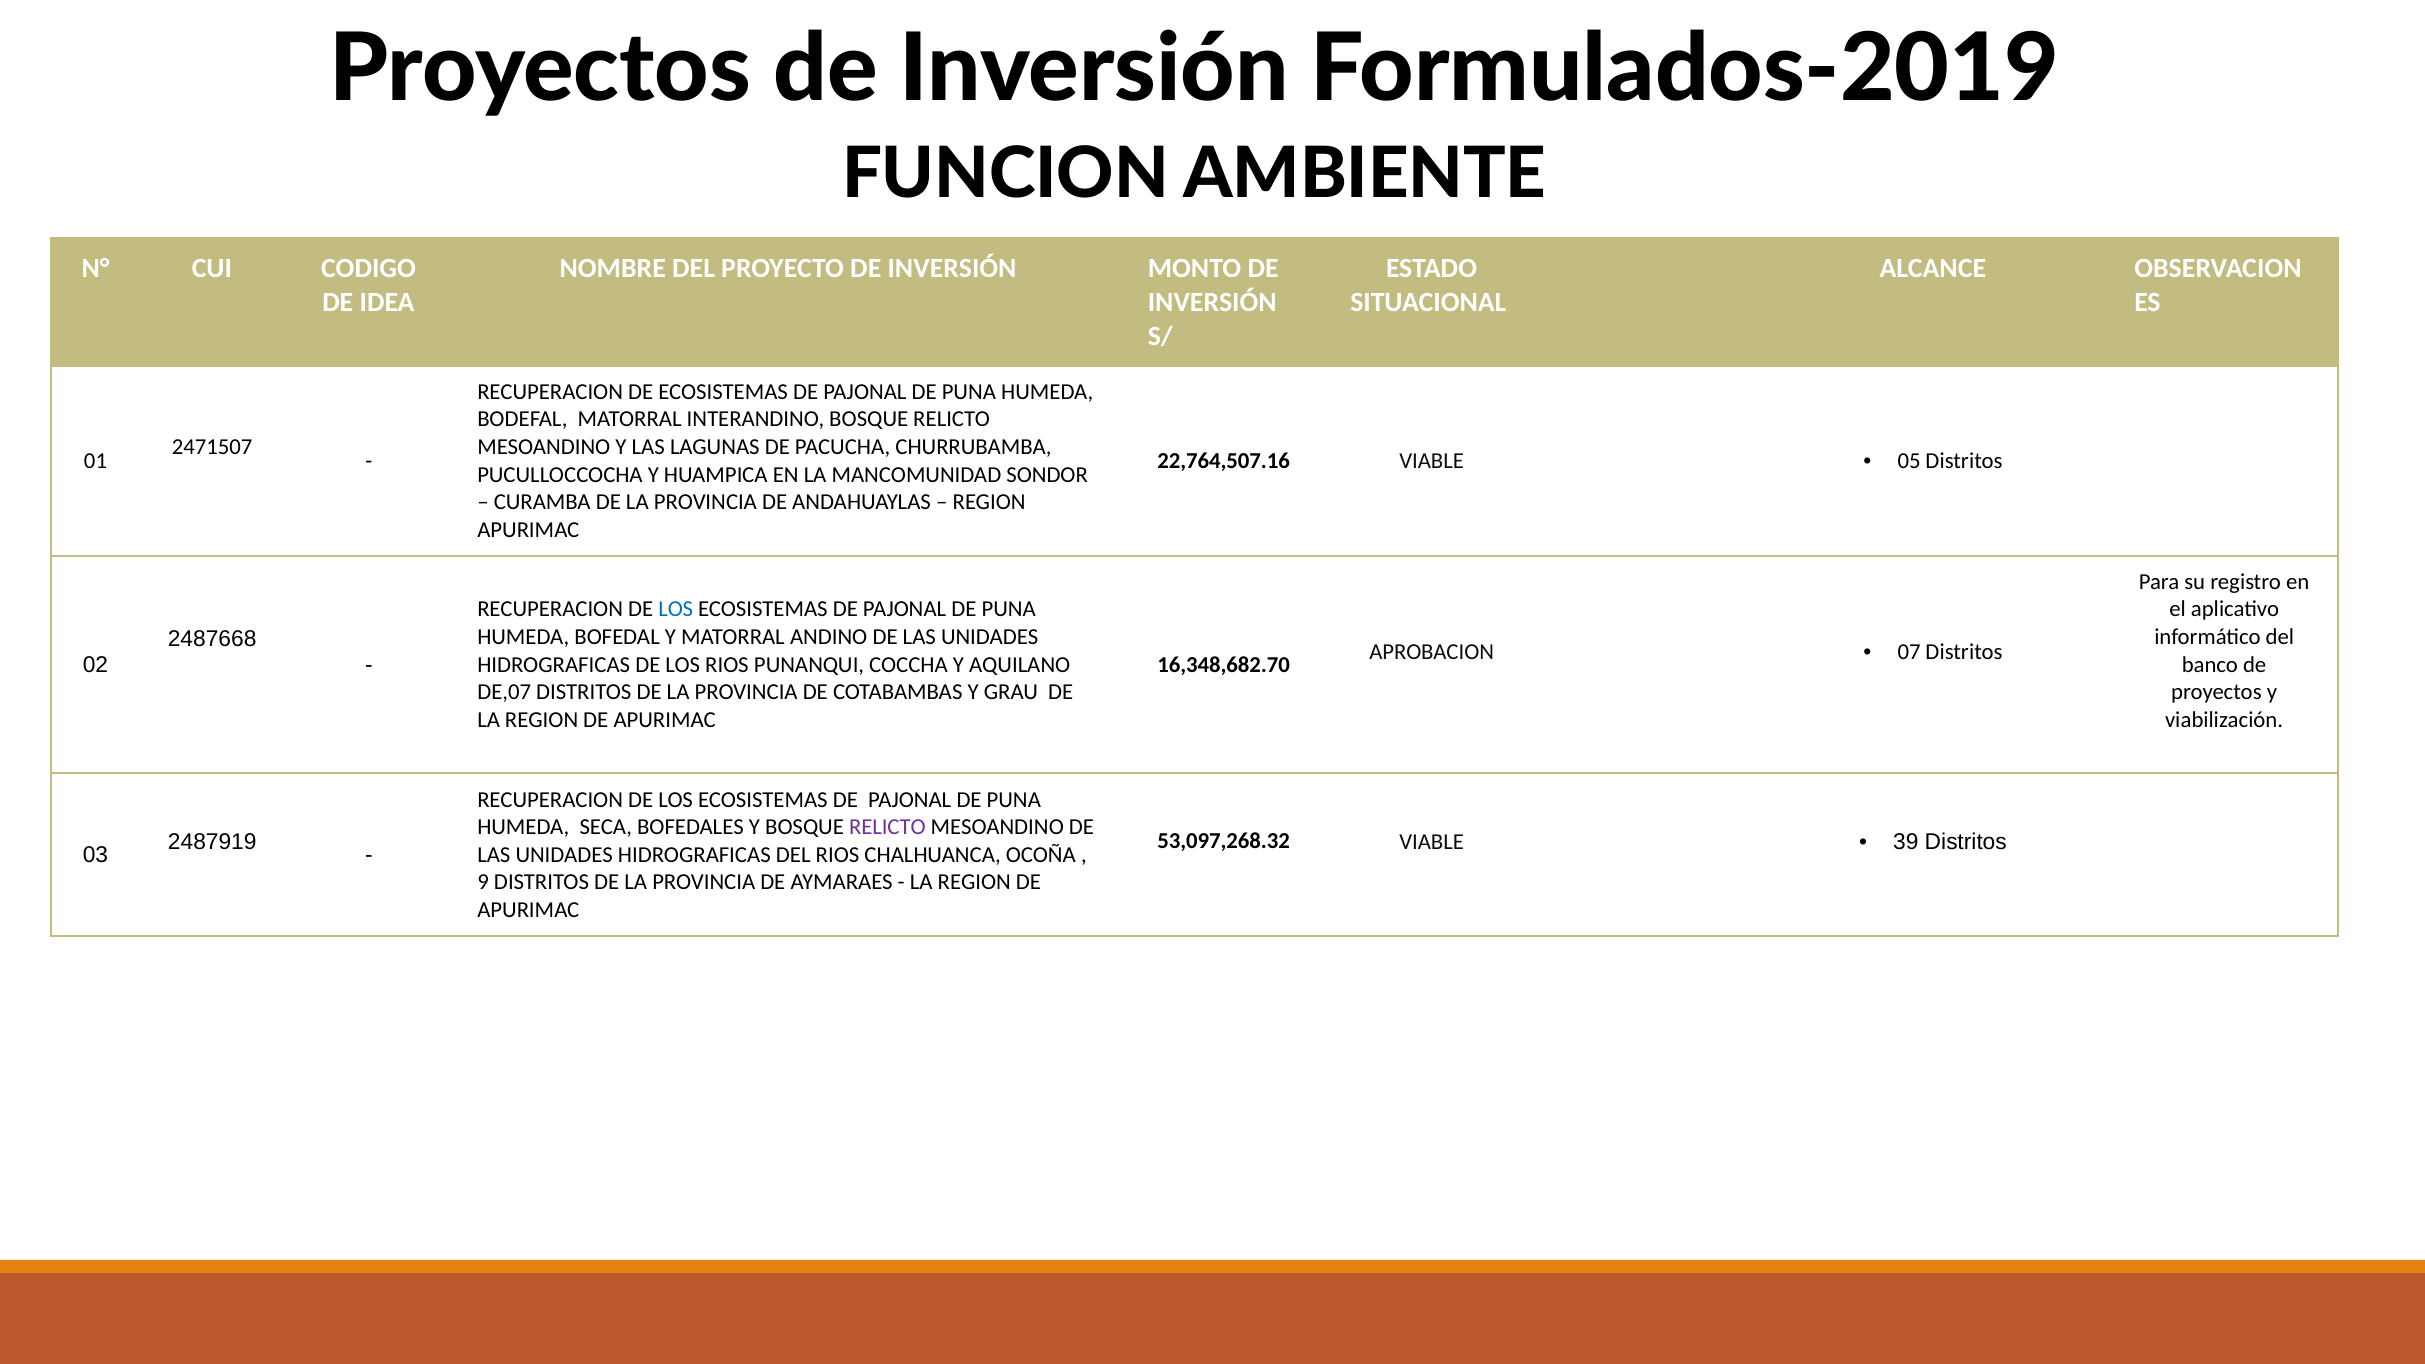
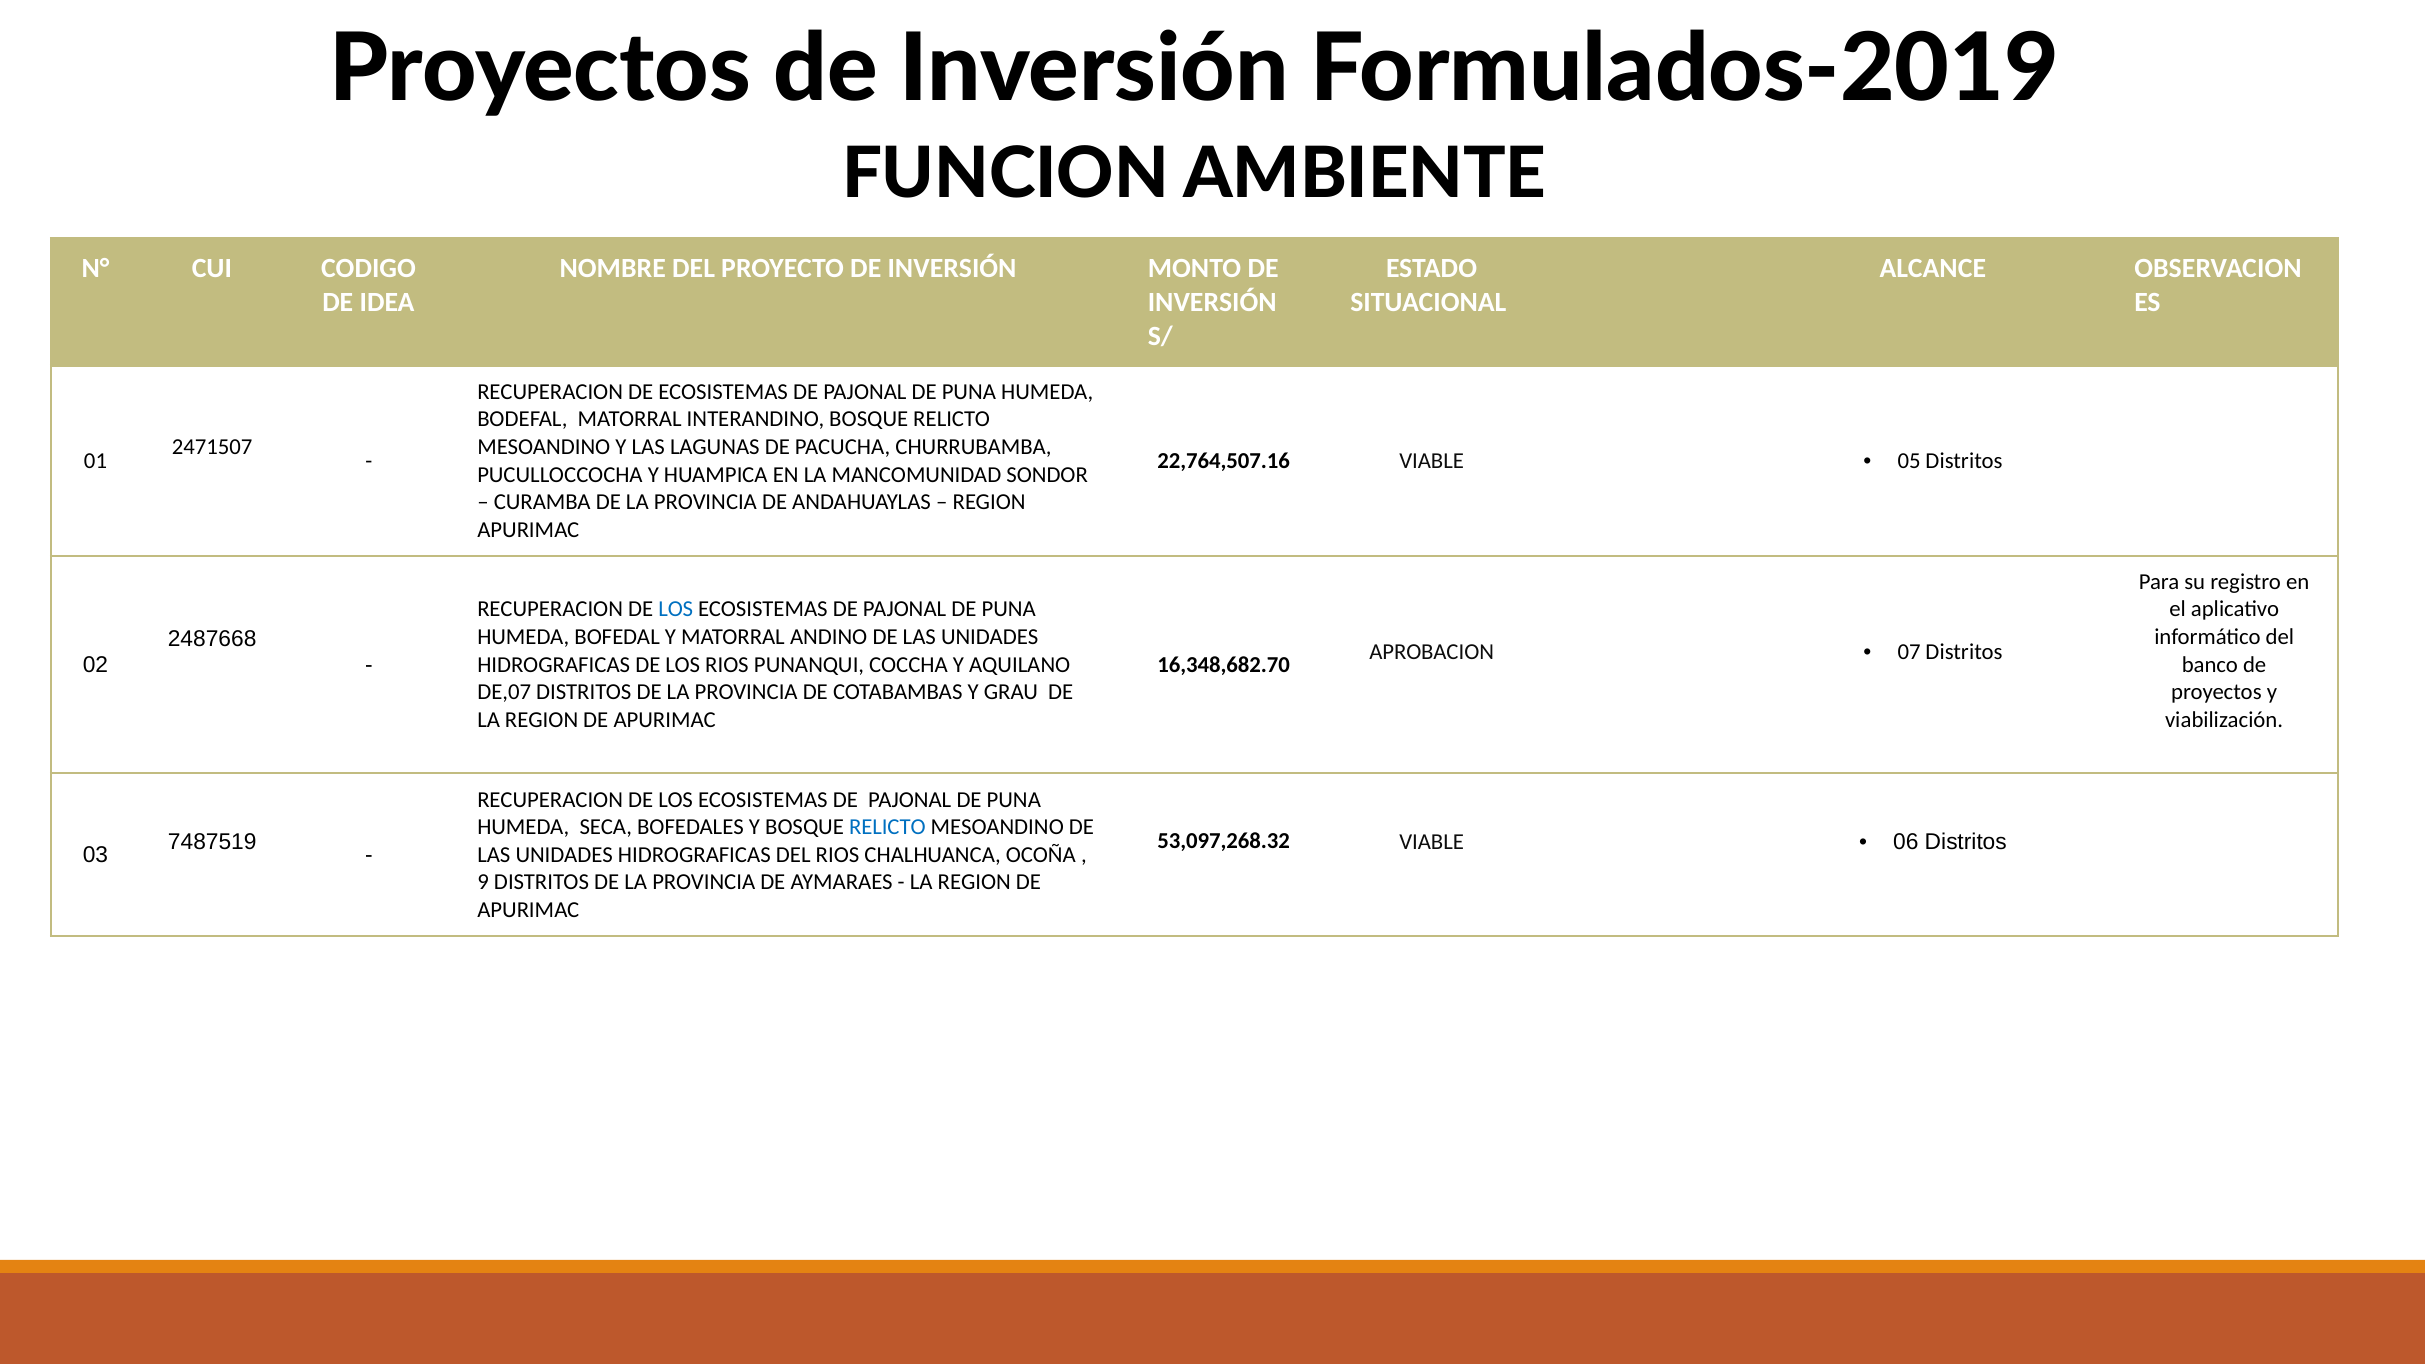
RELICTO colour: purple -> blue (887, 827)
2487919: 2487919 -> 7487519 (212, 842)
39: 39 -> 06 (1906, 842)
